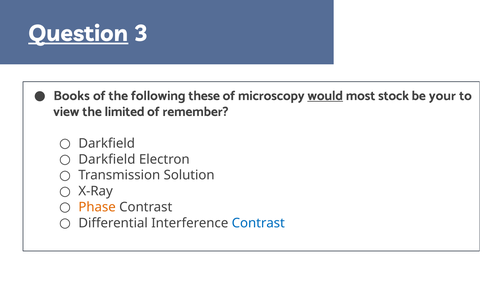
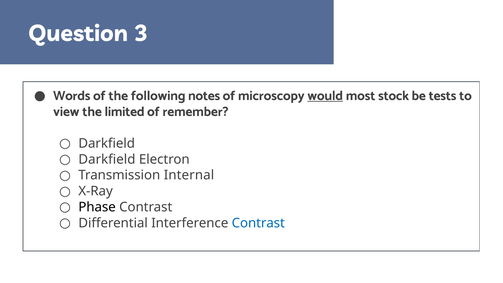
Question underline: present -> none (78, 34)
Books: Books -> Words (72, 96)
these: these -> notes (204, 96)
your: your -> tests (443, 96)
Solution: Solution -> Internal (189, 175)
Phase colour: orange -> black (97, 207)
